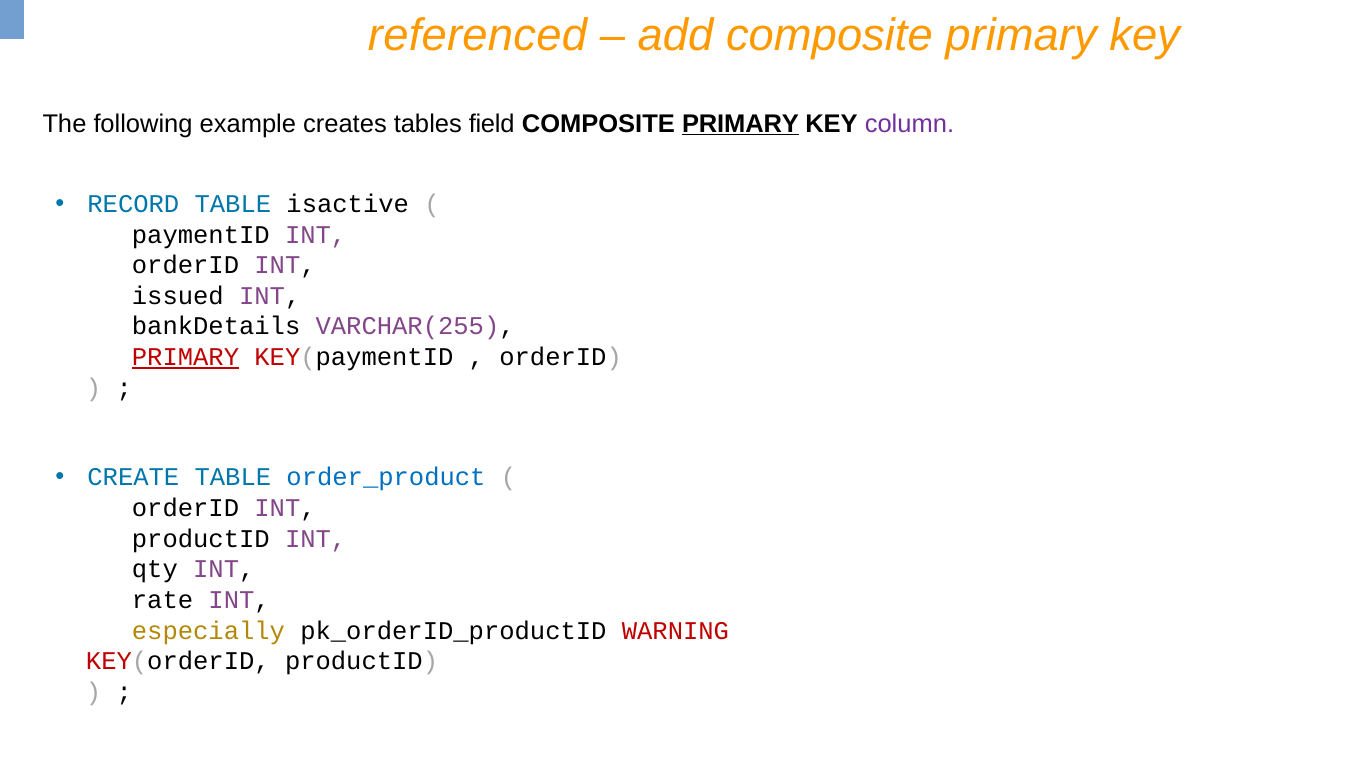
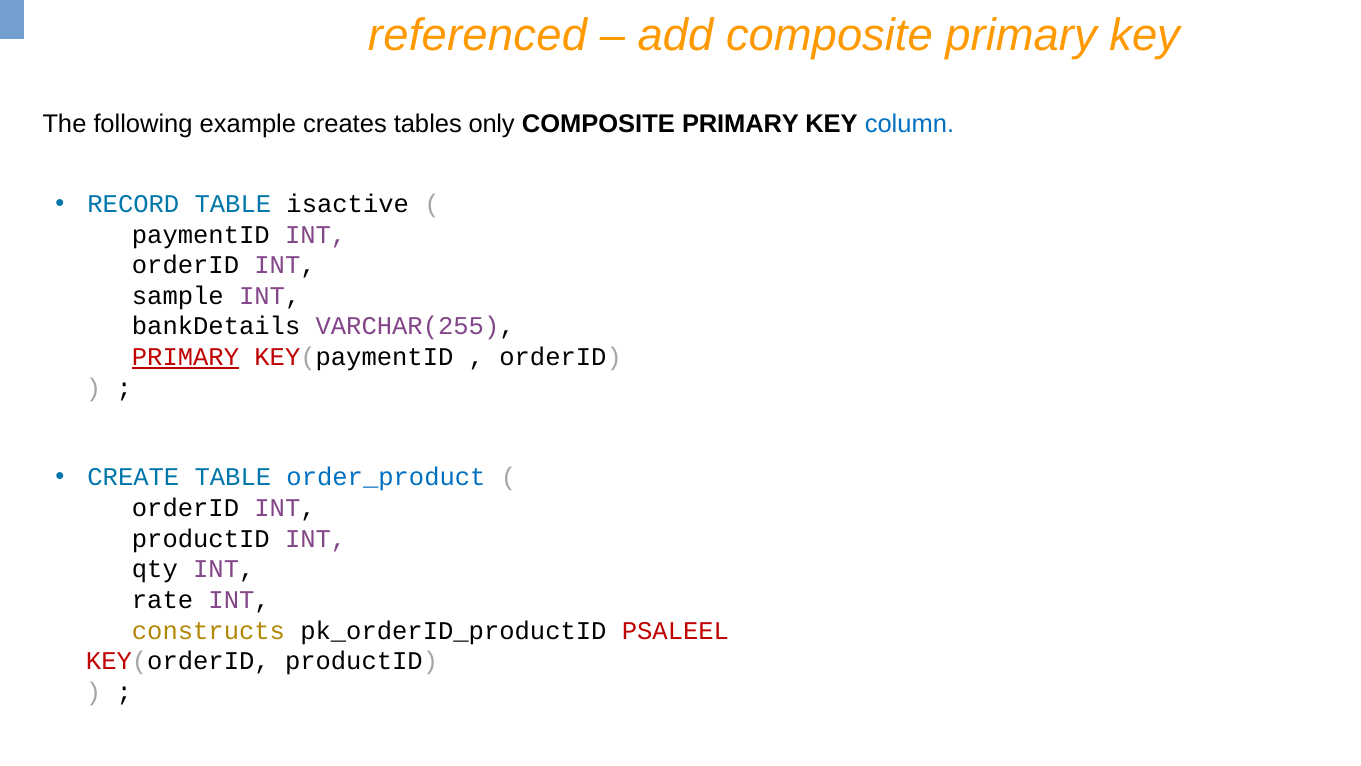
field: field -> only (492, 124)
PRIMARY underline: present -> none (740, 124)
column colour: purple -> blue (909, 124)
issued: issued -> sample (178, 296)
especially: especially -> constructs (208, 630)
WARNING: WARNING -> PSALEEL (675, 630)
